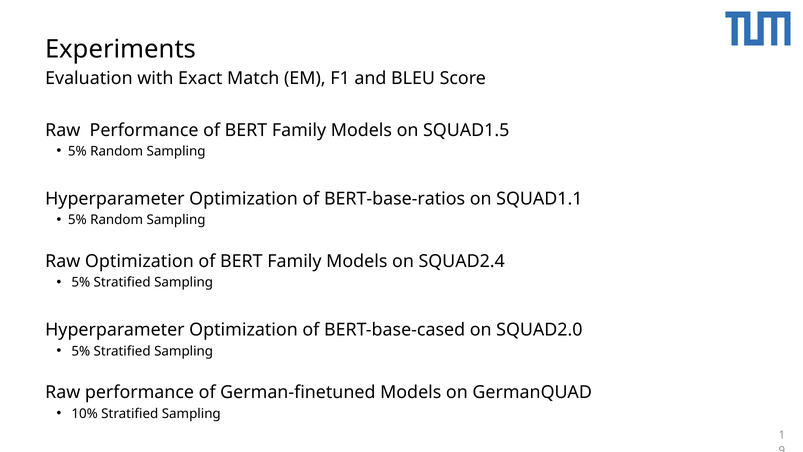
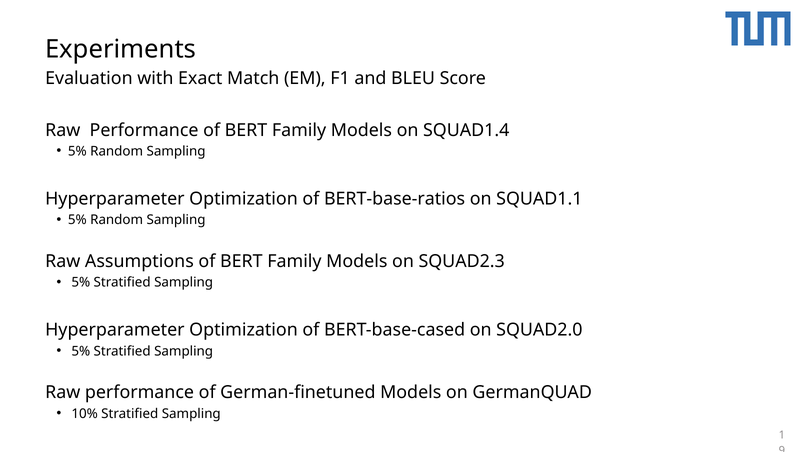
SQUAD1.5: SQUAD1.5 -> SQUAD1.4 (466, 130)
Raw Optimization: Optimization -> Assumptions (139, 261)
SQUAD2.4: SQUAD2.4 -> SQUAD2.3 (462, 261)
